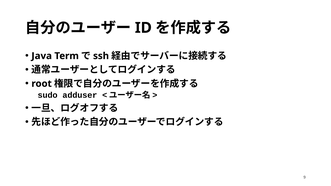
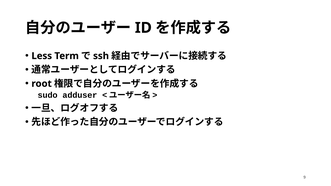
Java: Java -> Less (42, 56)
